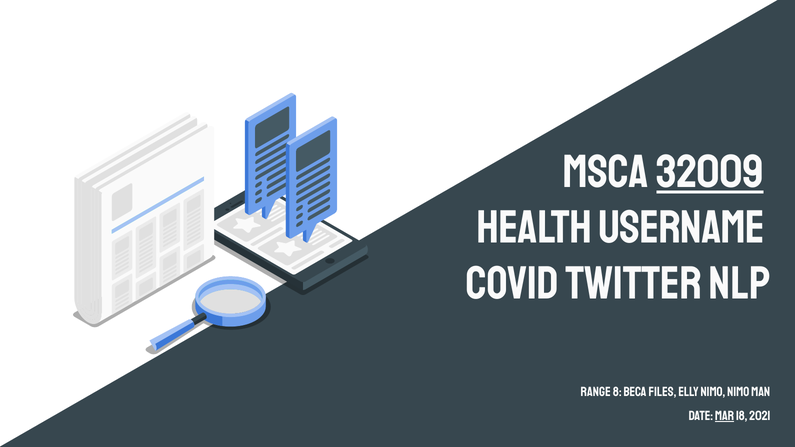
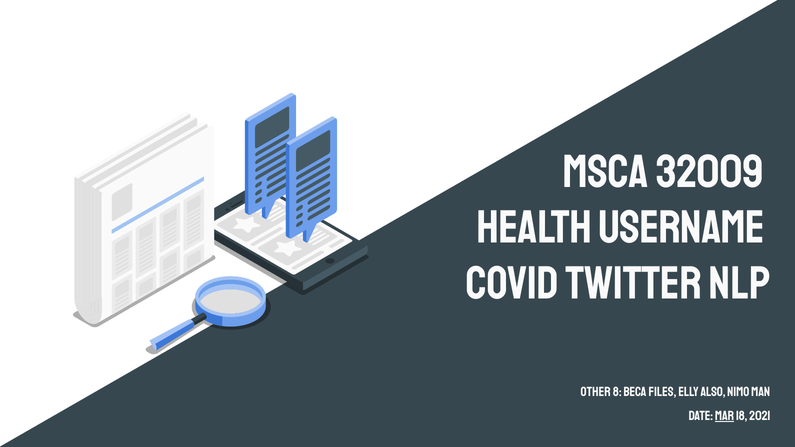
32009 underline: present -> none (710, 172)
Range: Range -> Other (596, 392)
Elly Nimo: Nimo -> Also (713, 392)
